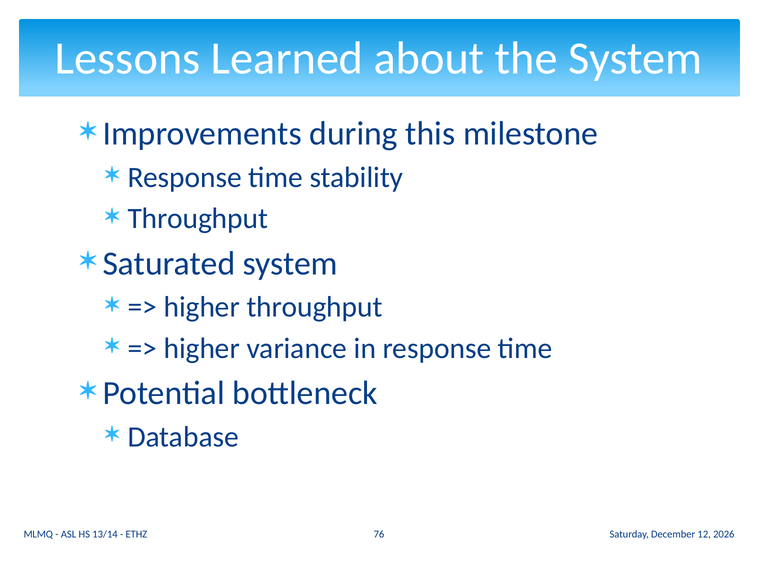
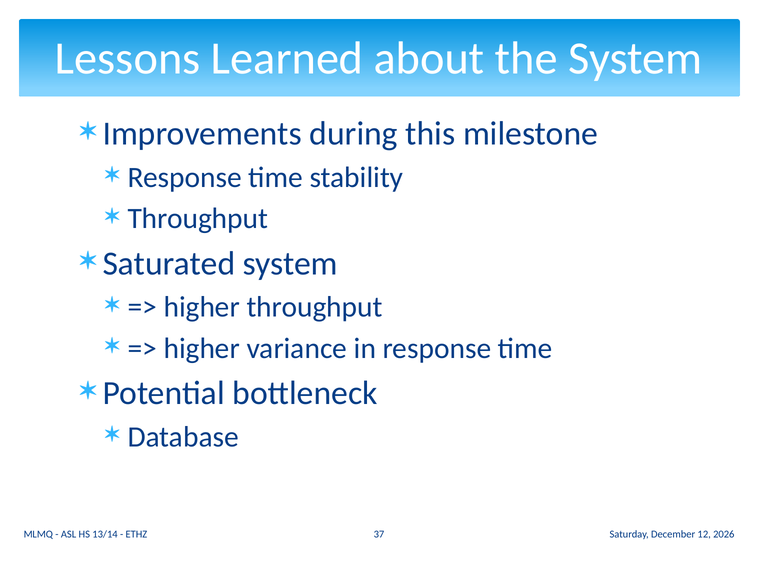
76: 76 -> 37 (379, 534)
